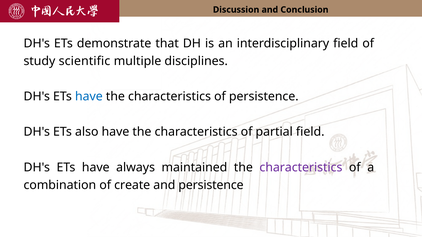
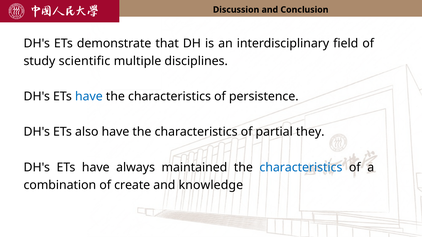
partial field: field -> they (310, 132)
characteristics colour: purple -> blue (301, 168)
and persistence: persistence -> knowledge (211, 185)
